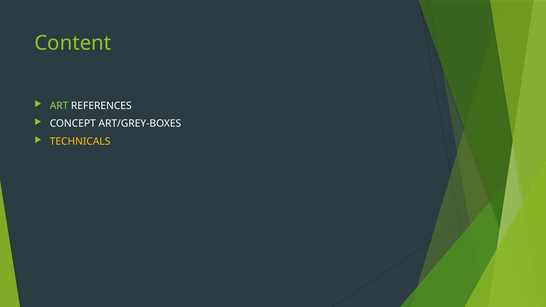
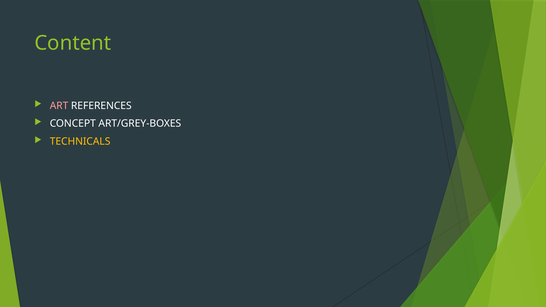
ART colour: light green -> pink (59, 106)
